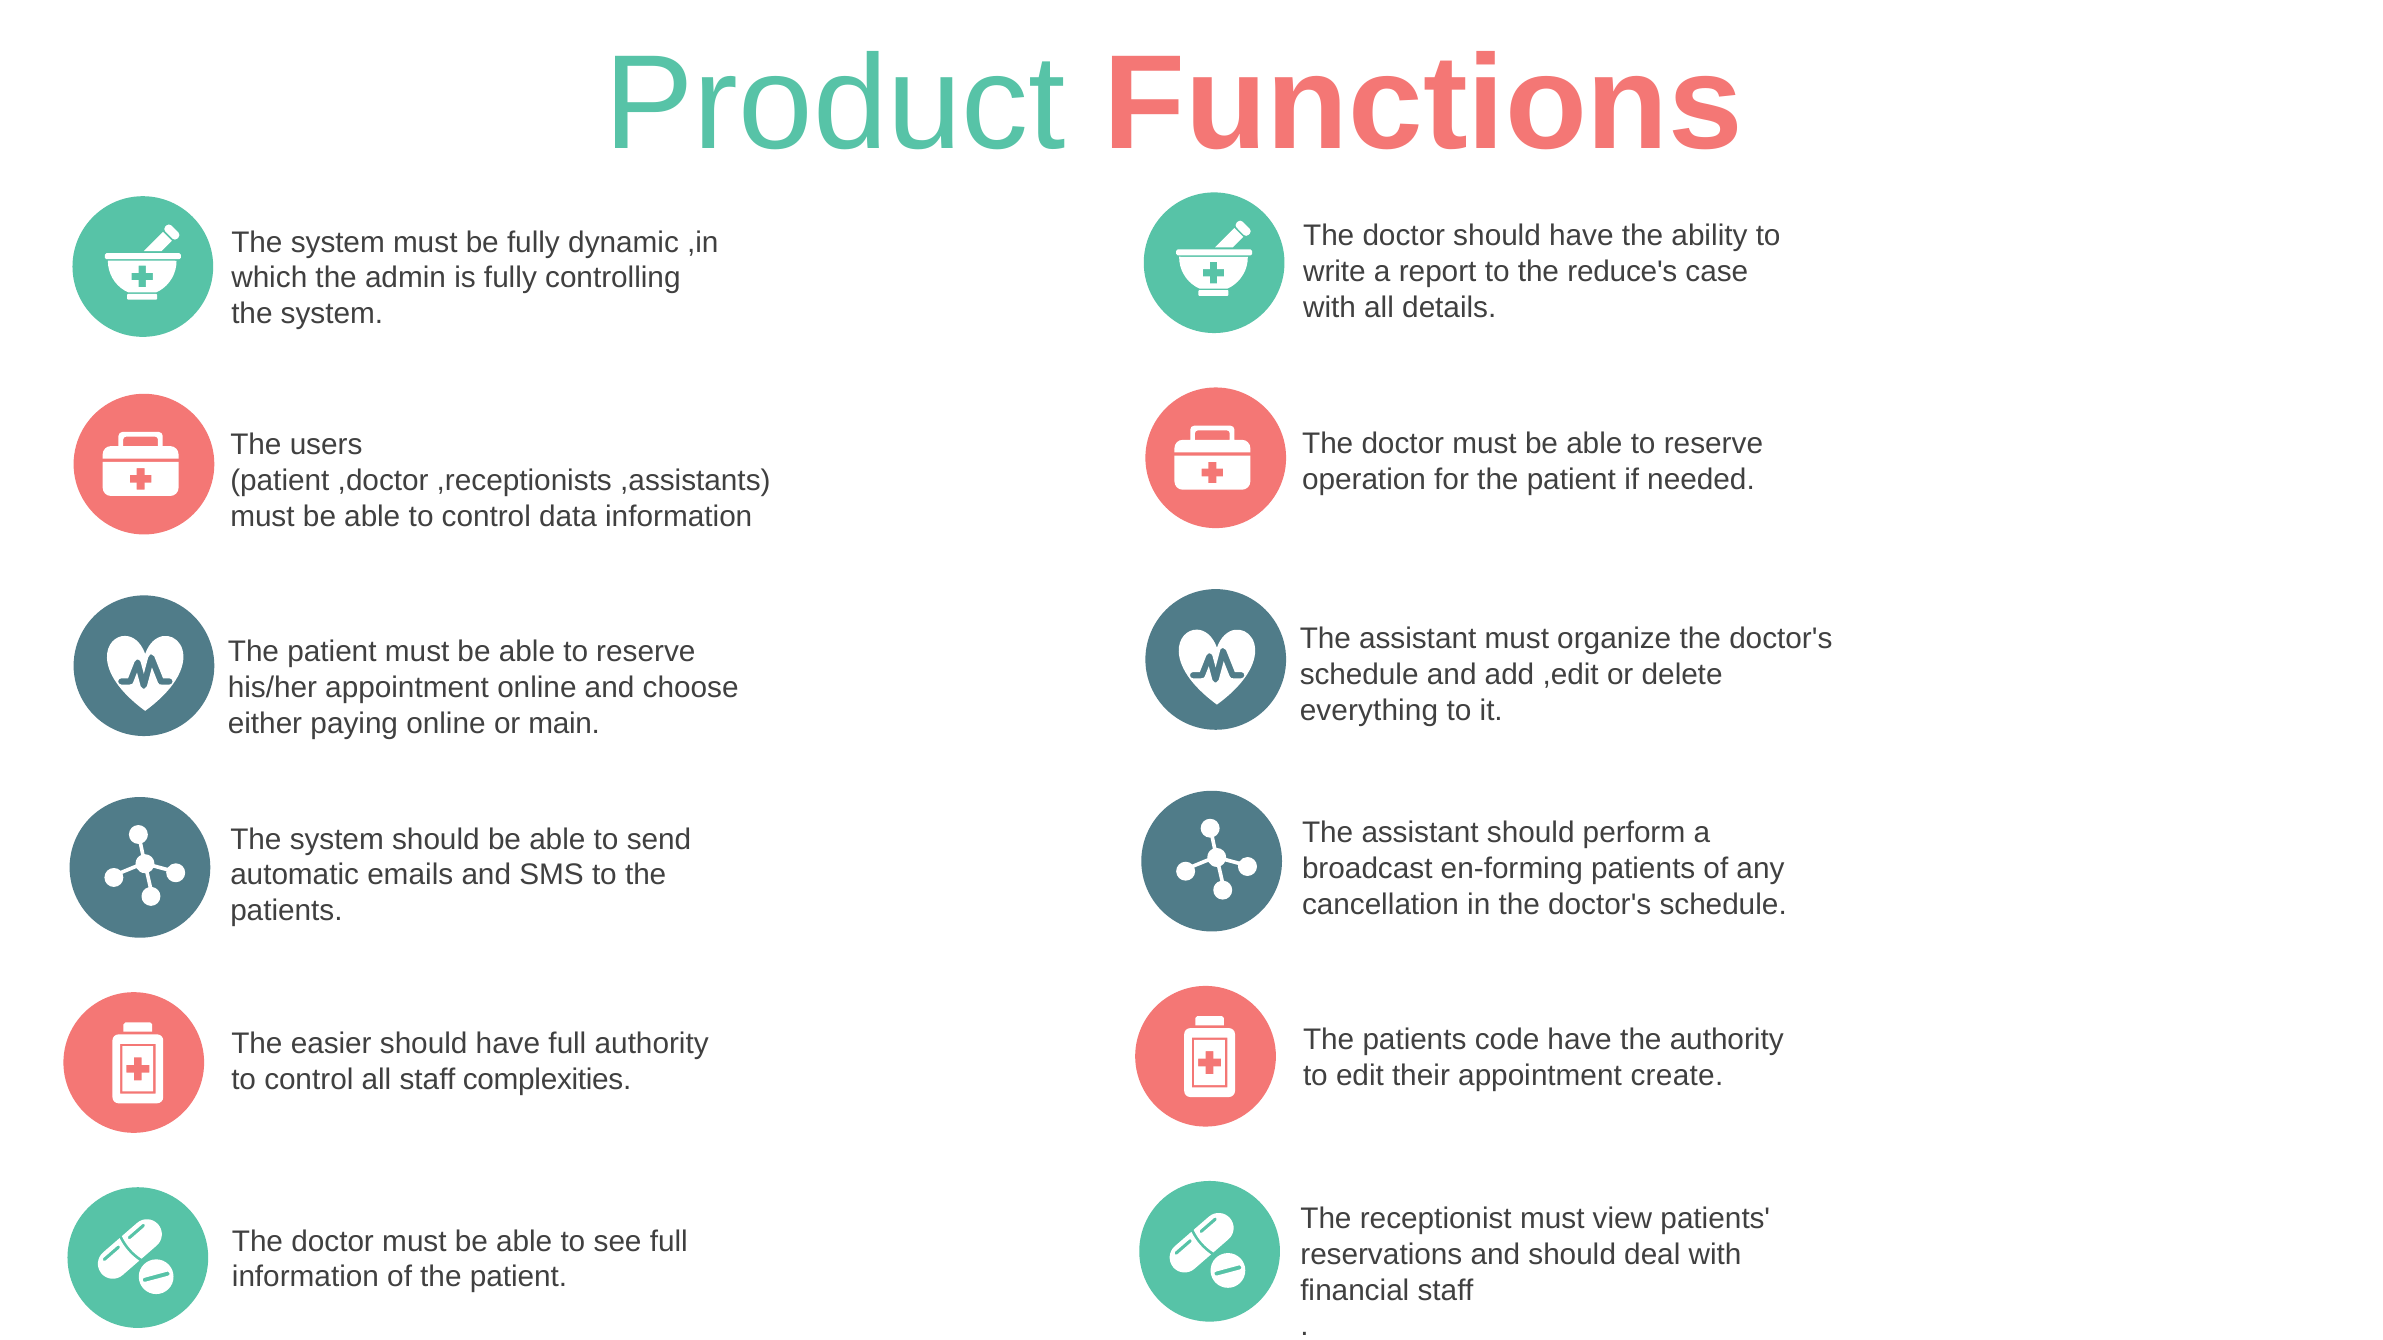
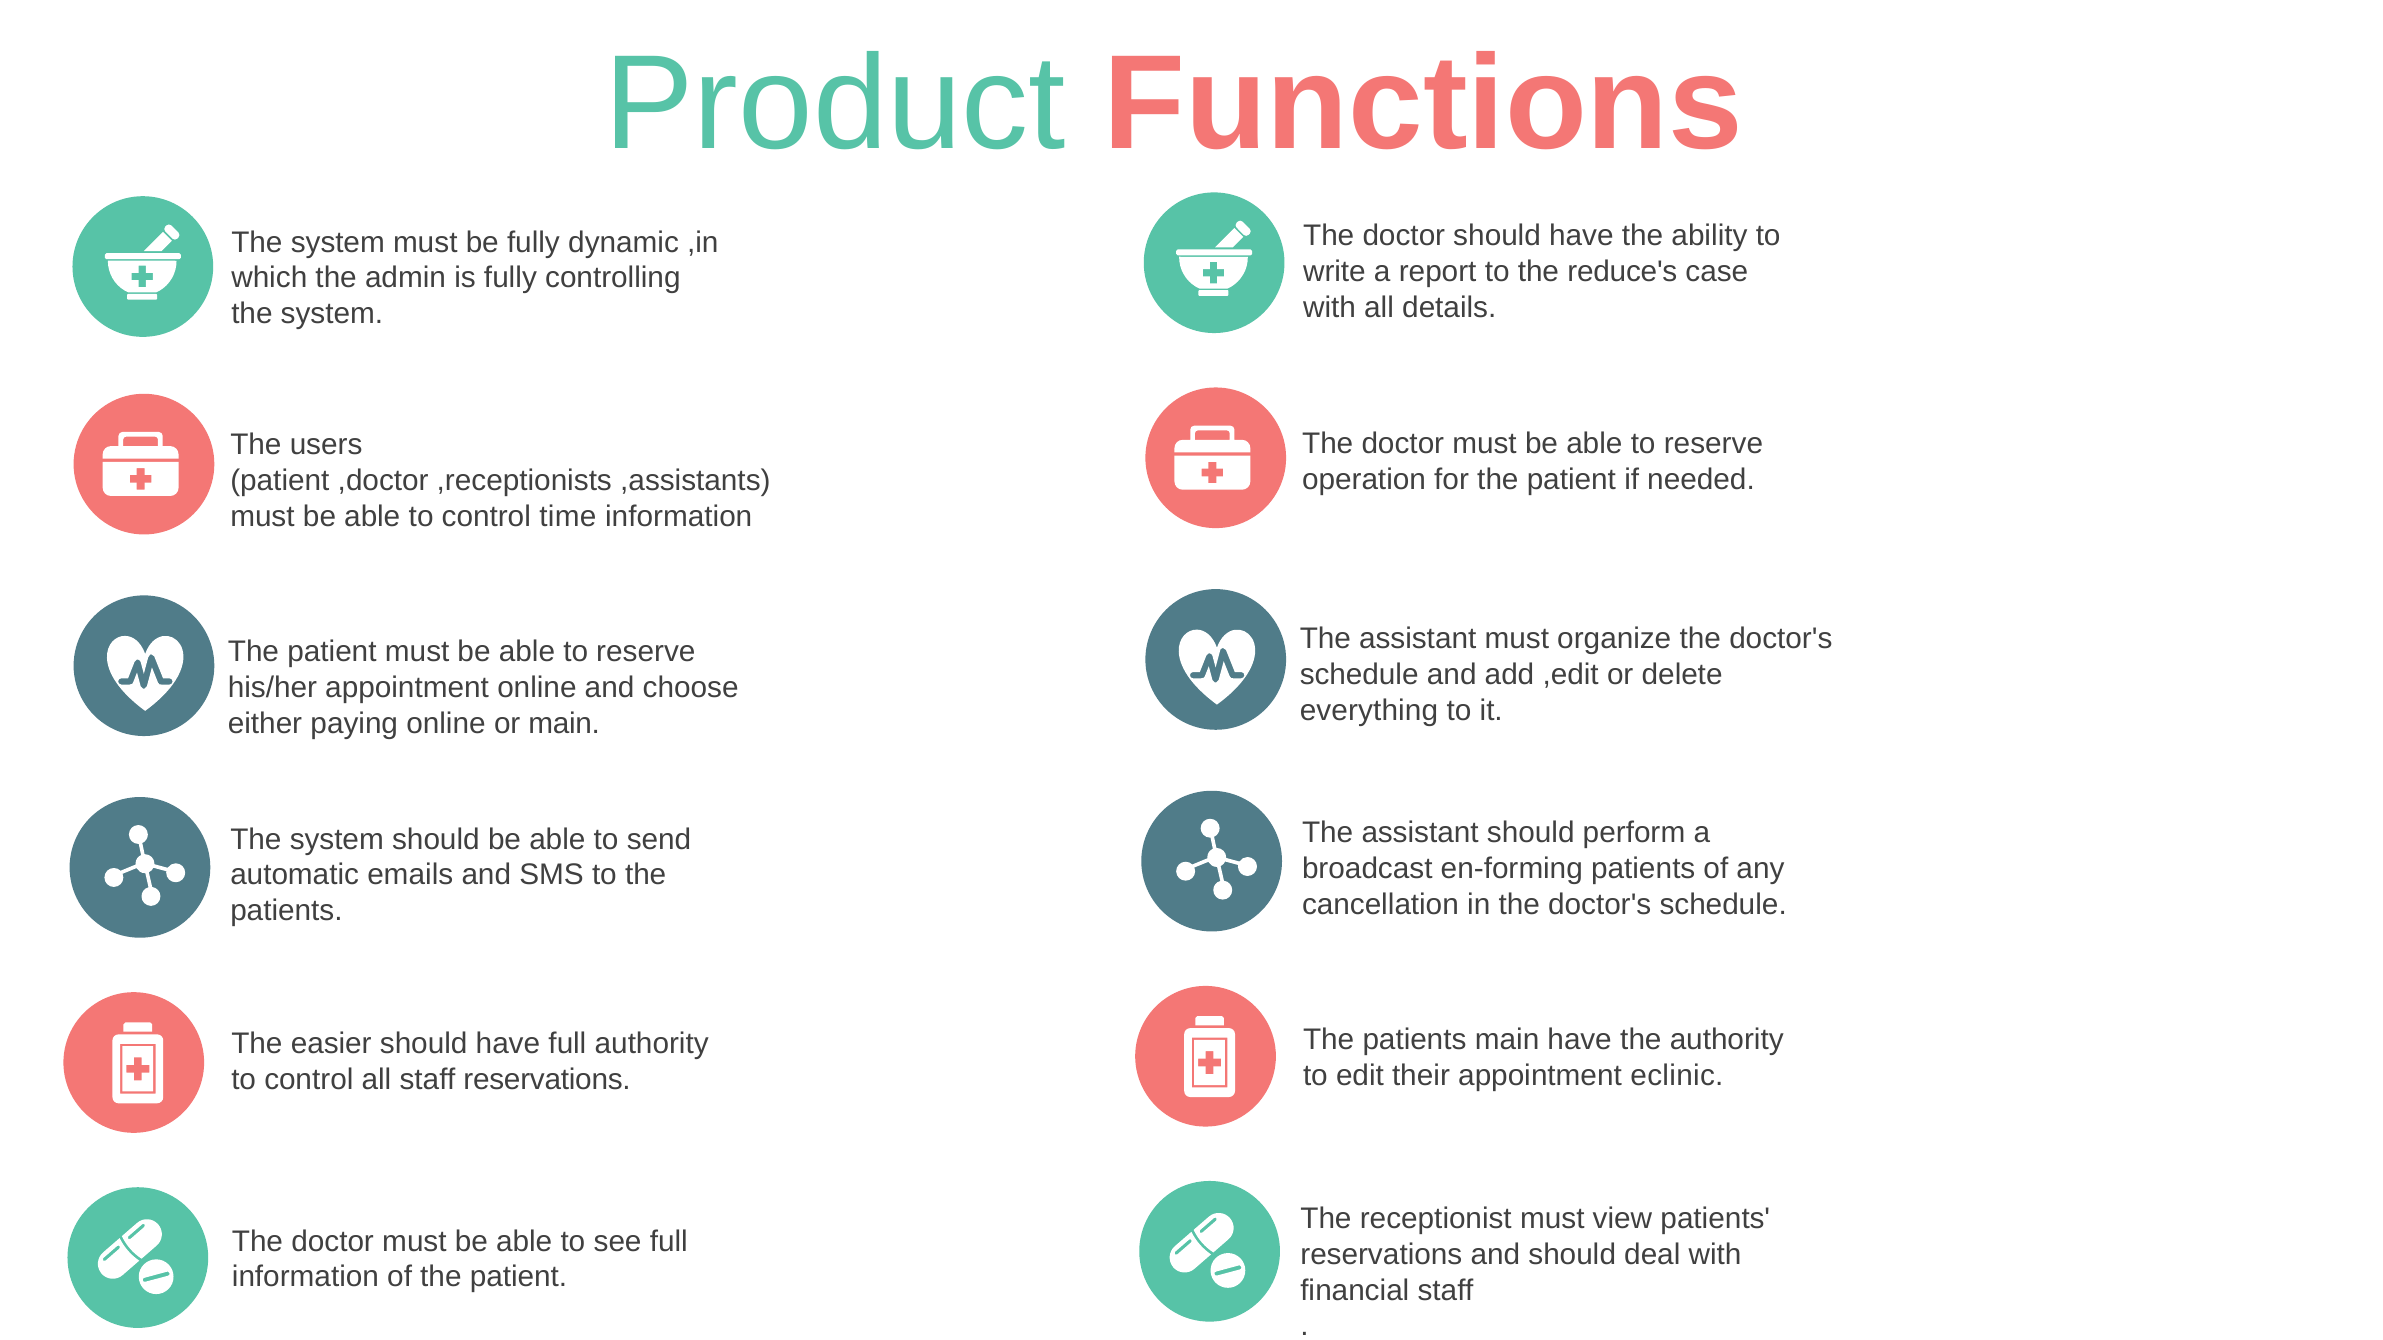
data: data -> time (568, 517)
patients code: code -> main (1507, 1040)
create: create -> eclinic (1677, 1076)
staff complexities: complexities -> reservations (547, 1080)
